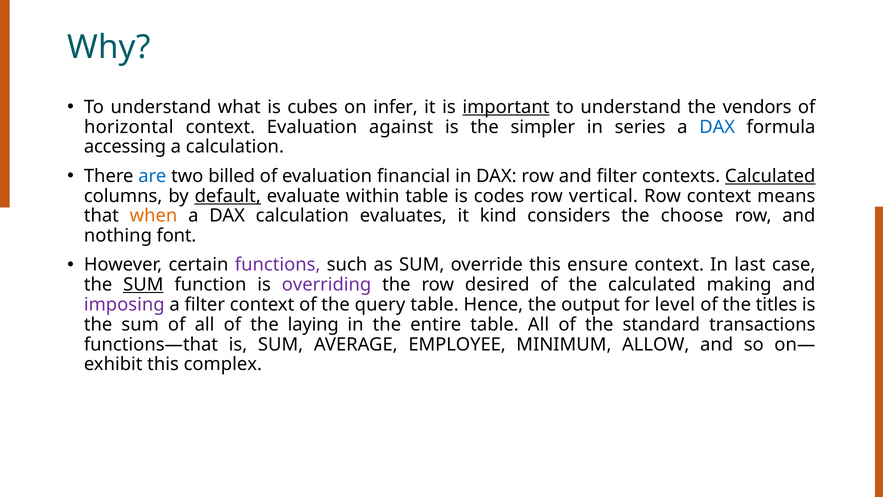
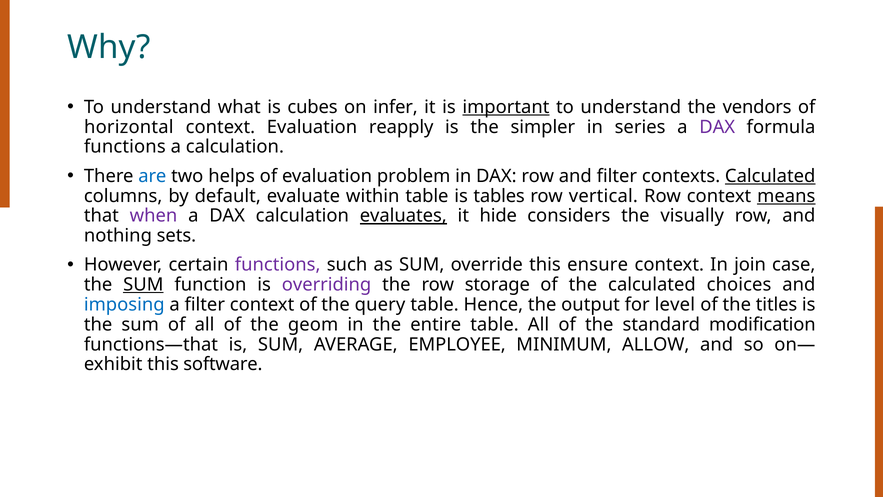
against: against -> reapply (401, 127)
DAX colour: blue -> purple (717, 127)
accessing: accessing -> functions (125, 147)
billed: billed -> helps (232, 176)
financial: financial -> problem (414, 176)
default underline: present -> none (228, 196)
codes: codes -> tables (499, 196)
means underline: none -> present (786, 196)
when colour: orange -> purple (153, 216)
evaluates underline: none -> present (403, 216)
kind: kind -> hide (498, 216)
choose: choose -> visually (692, 216)
font: font -> sets (176, 236)
last: last -> join (750, 265)
desired: desired -> storage (497, 285)
making: making -> choices (739, 285)
imposing colour: purple -> blue (124, 304)
laying: laying -> geom (313, 324)
transactions: transactions -> modification (762, 324)
complex: complex -> software (223, 364)
